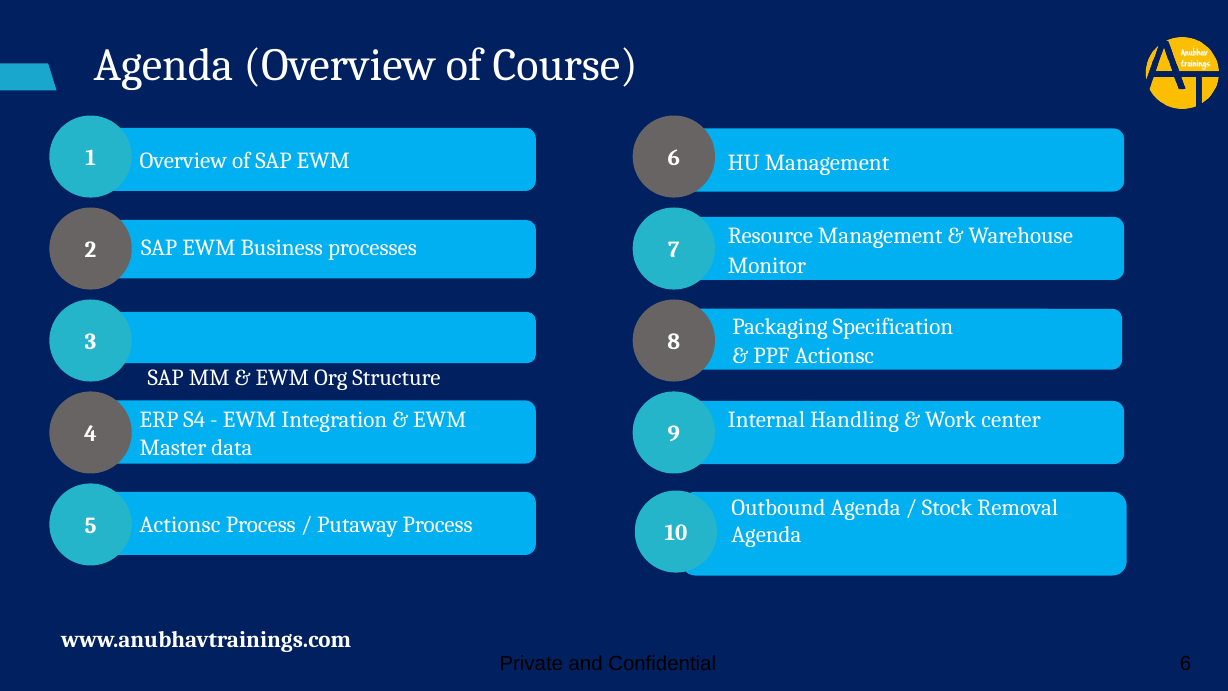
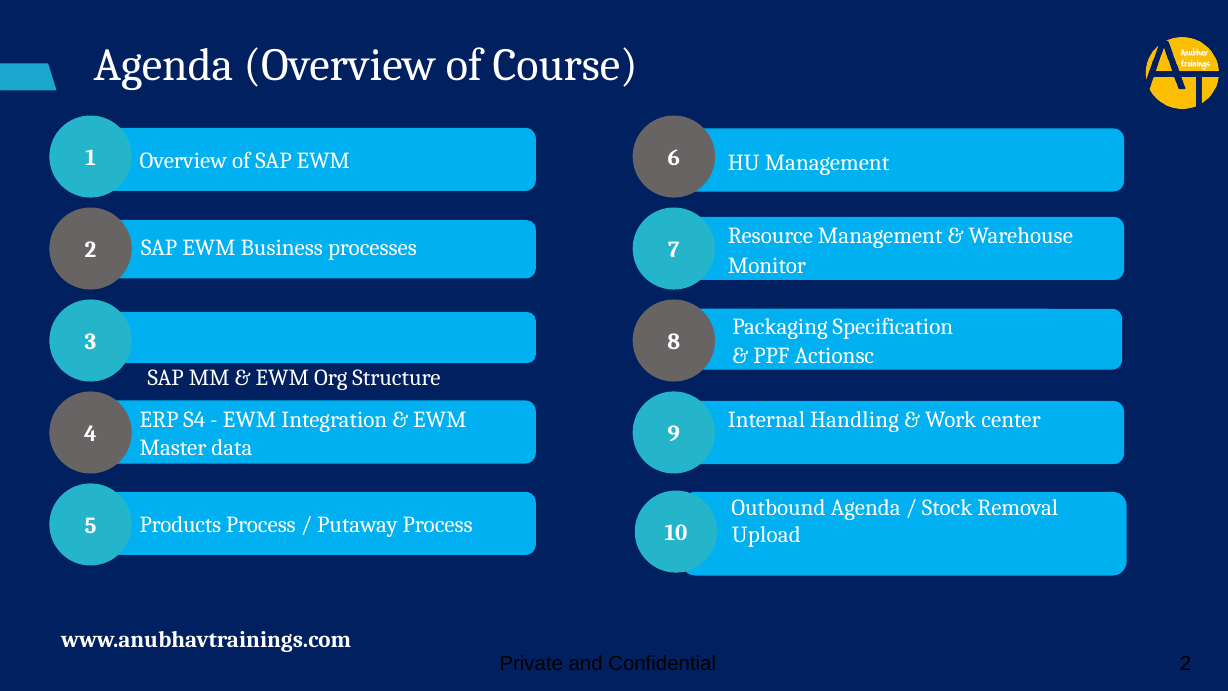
Actionsc: Actionsc -> Products (180, 525)
Agenda: Agenda -> Upload (766, 535)
6: 6 -> 2 (1185, 664)
